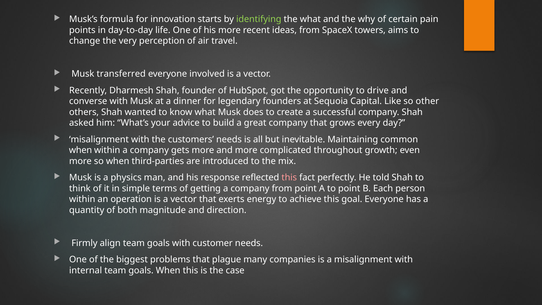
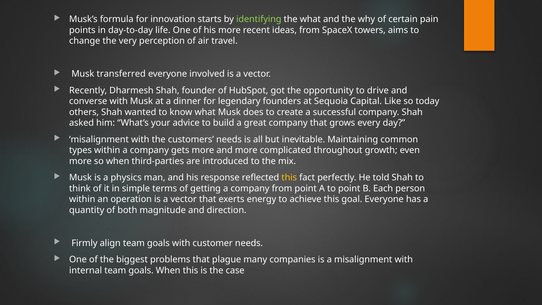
other: other -> today (427, 101)
when: when -> types (80, 150)
this colour: pink -> yellow (289, 178)
